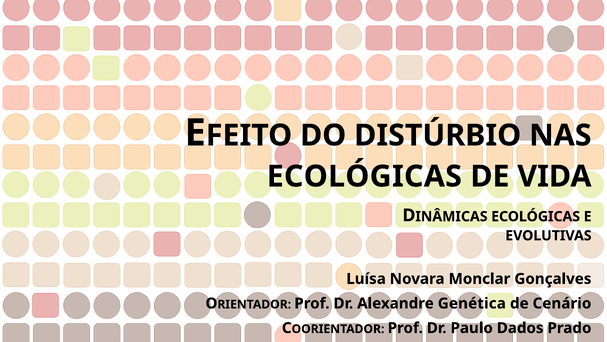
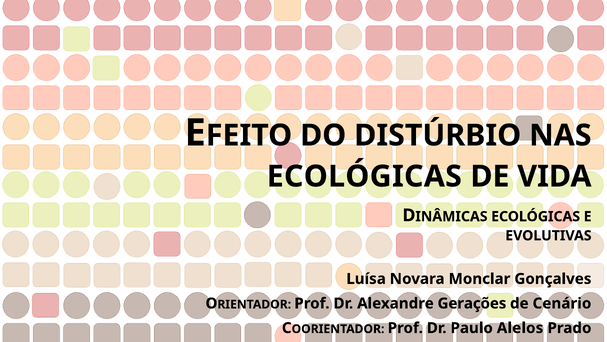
Genética: Genética -> Gerações (472, 303)
Dados: Dados -> Alelos (520, 327)
